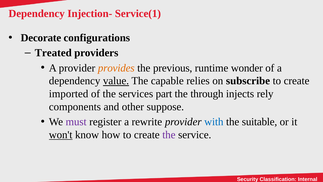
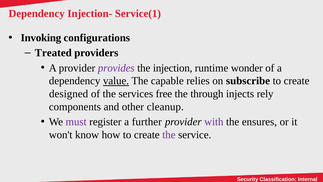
Decorate: Decorate -> Invoking (41, 38)
provides colour: orange -> purple (116, 68)
previous: previous -> injection (173, 68)
imported: imported -> designed (69, 94)
part: part -> free (164, 94)
suppose: suppose -> cleanup (165, 107)
rewrite: rewrite -> further (147, 122)
with colour: blue -> purple (214, 122)
suitable: suitable -> ensures (259, 122)
won't underline: present -> none (61, 135)
